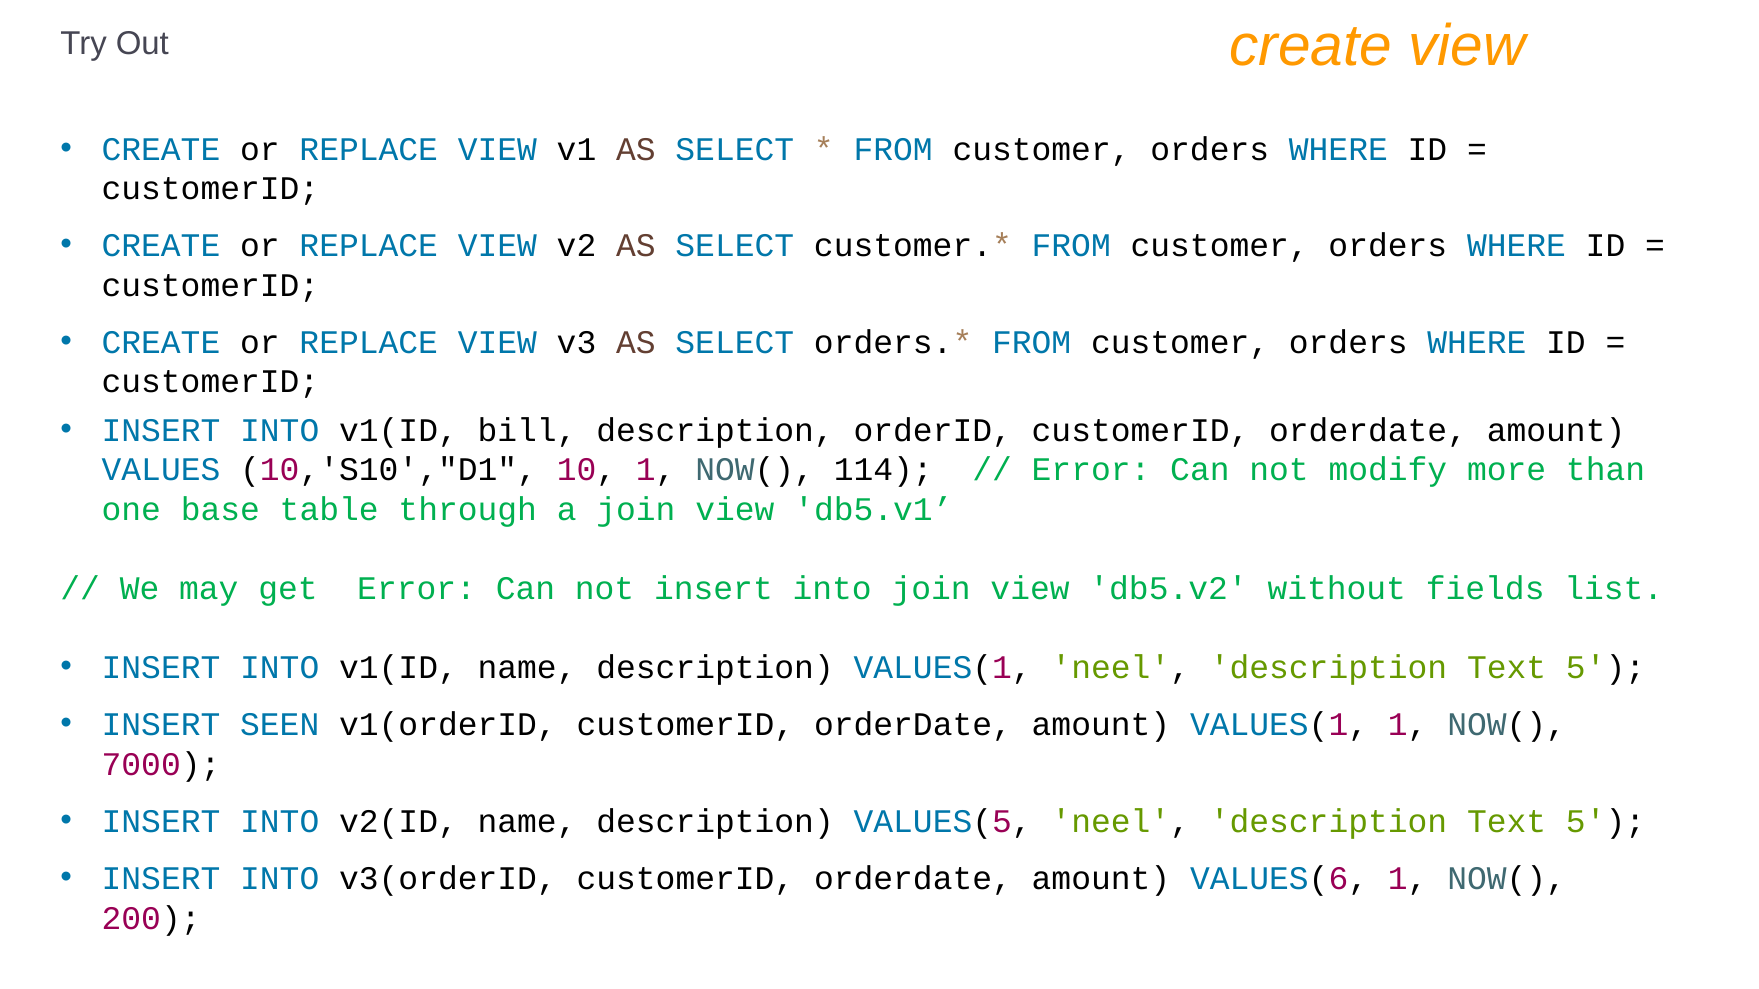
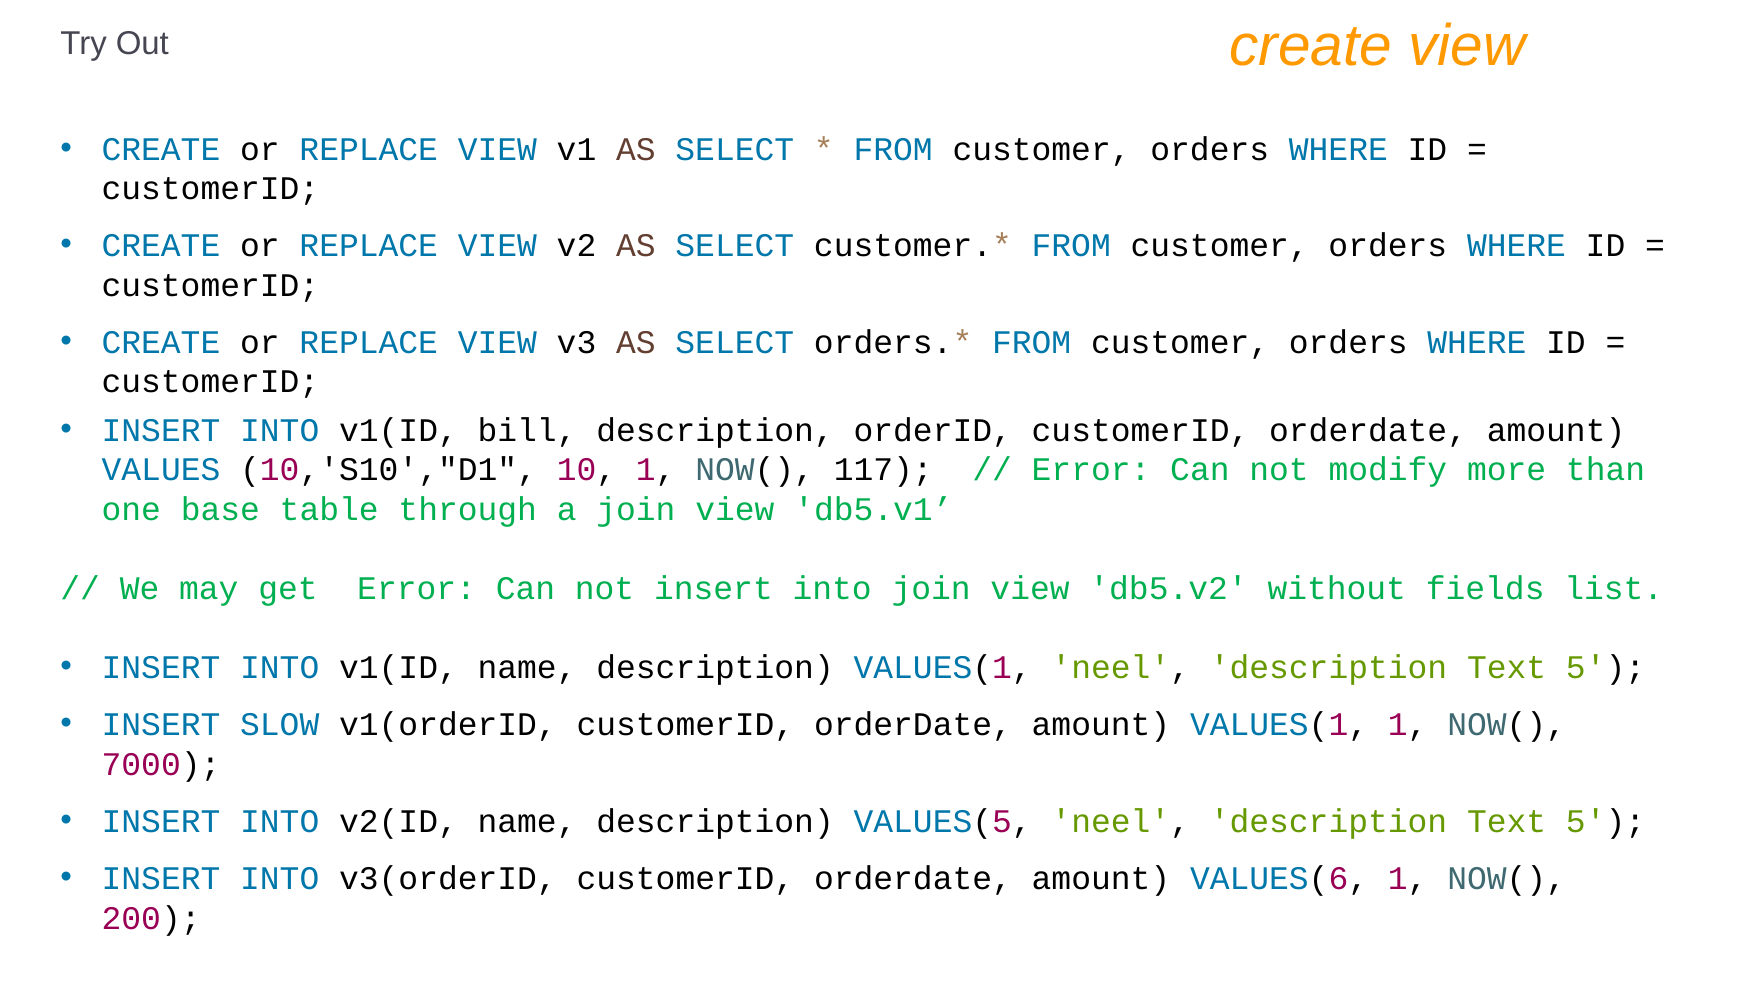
114: 114 -> 117 (883, 470)
SEEN: SEEN -> SLOW (280, 725)
